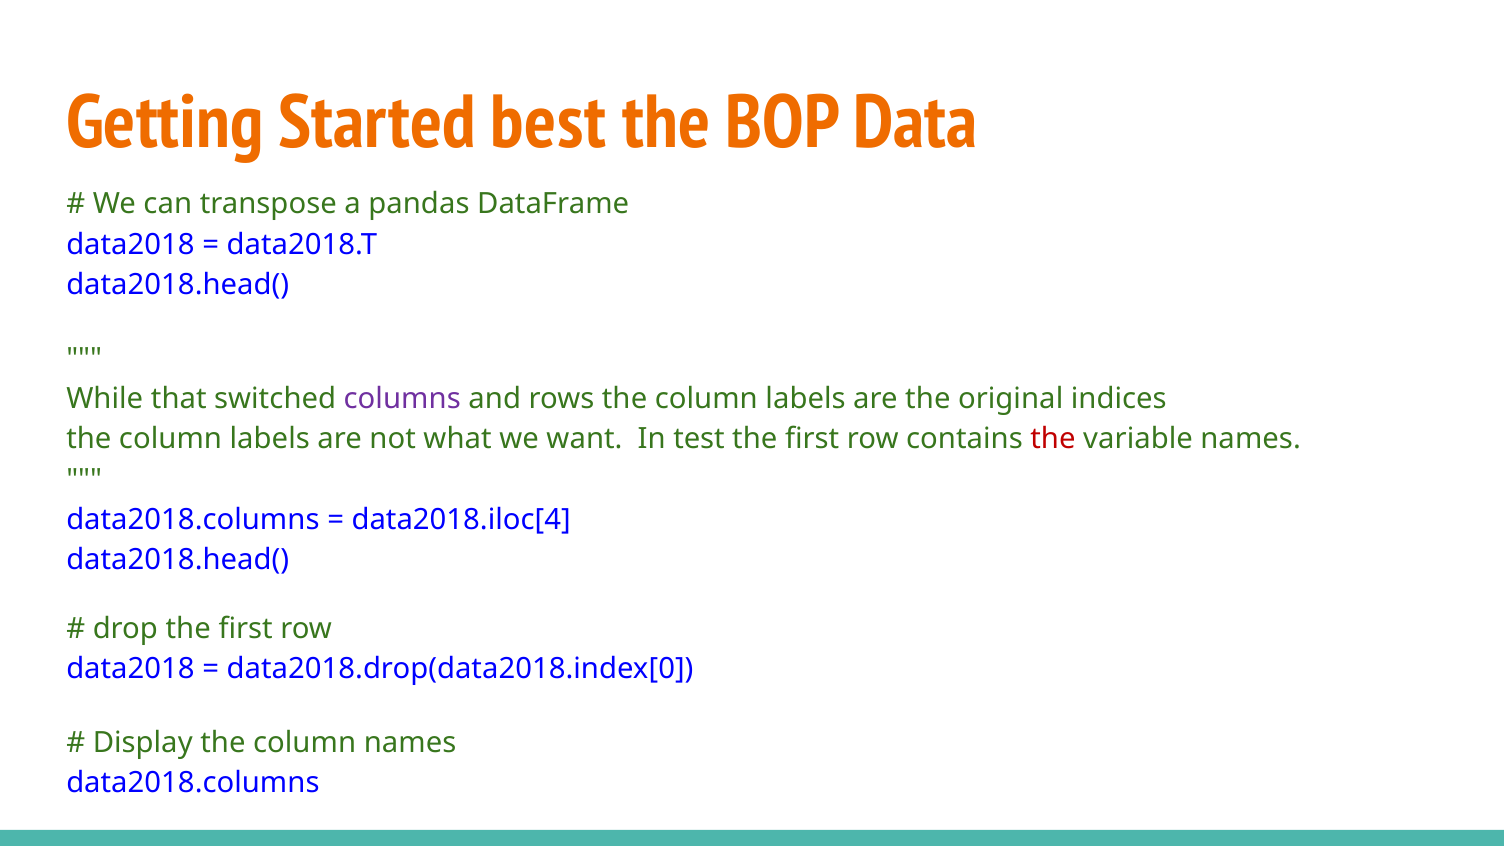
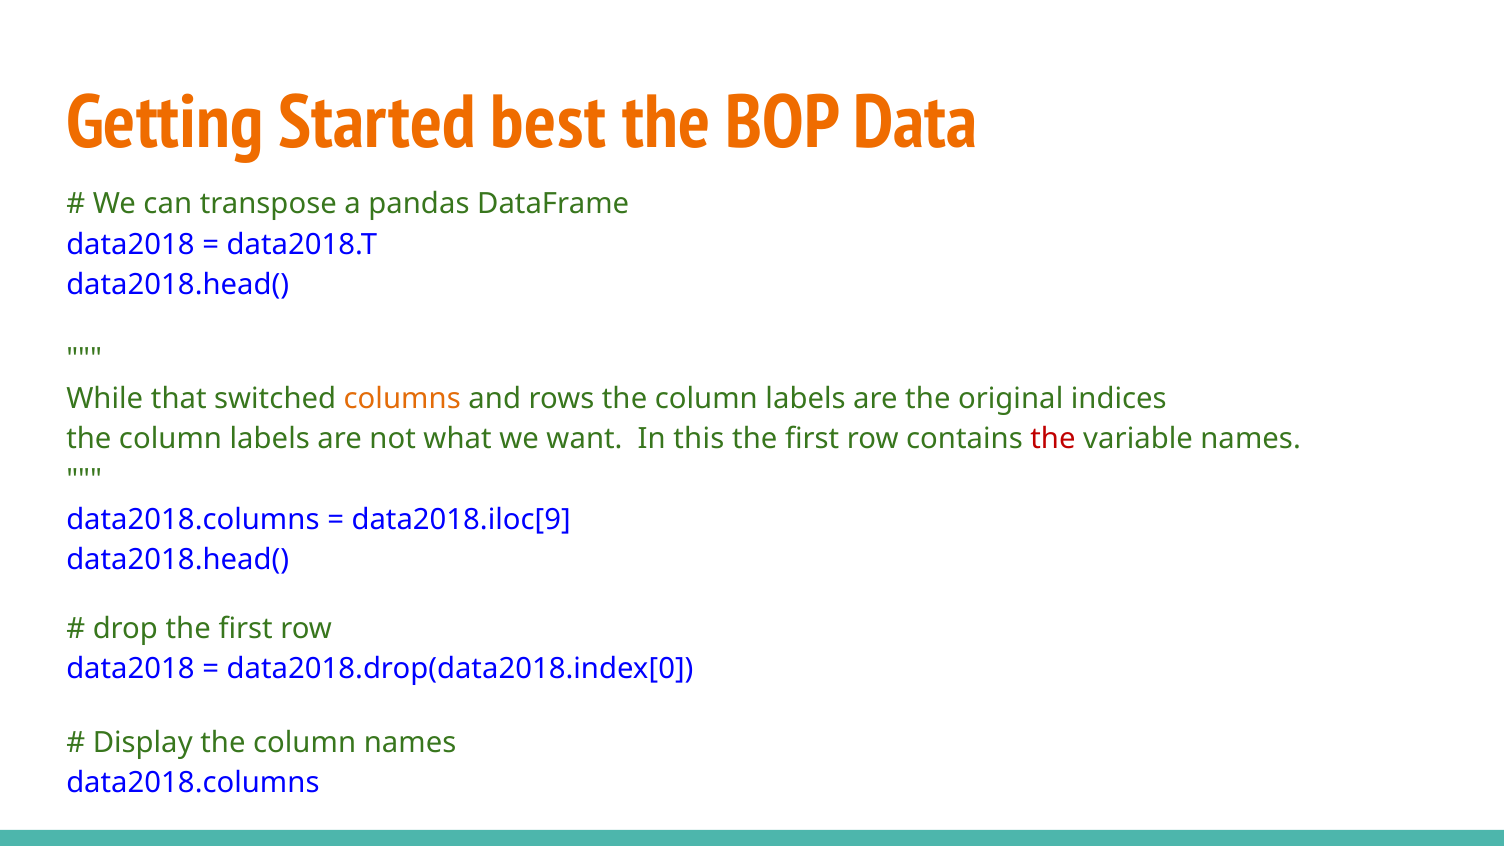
columns colour: purple -> orange (402, 399)
test: test -> this (699, 439)
data2018.iloc[4: data2018.iloc[4 -> data2018.iloc[9 (461, 520)
